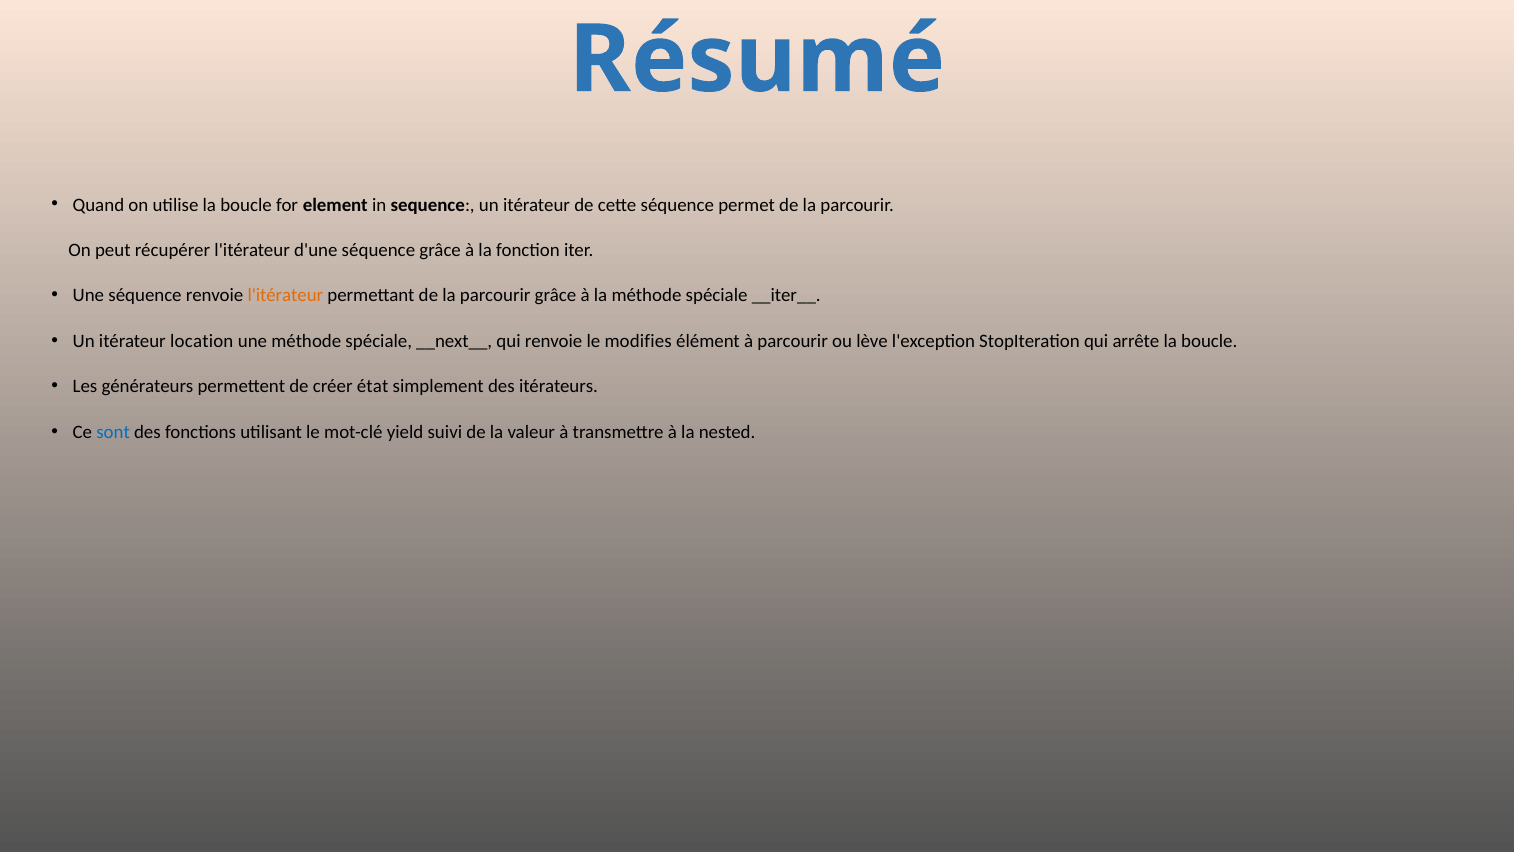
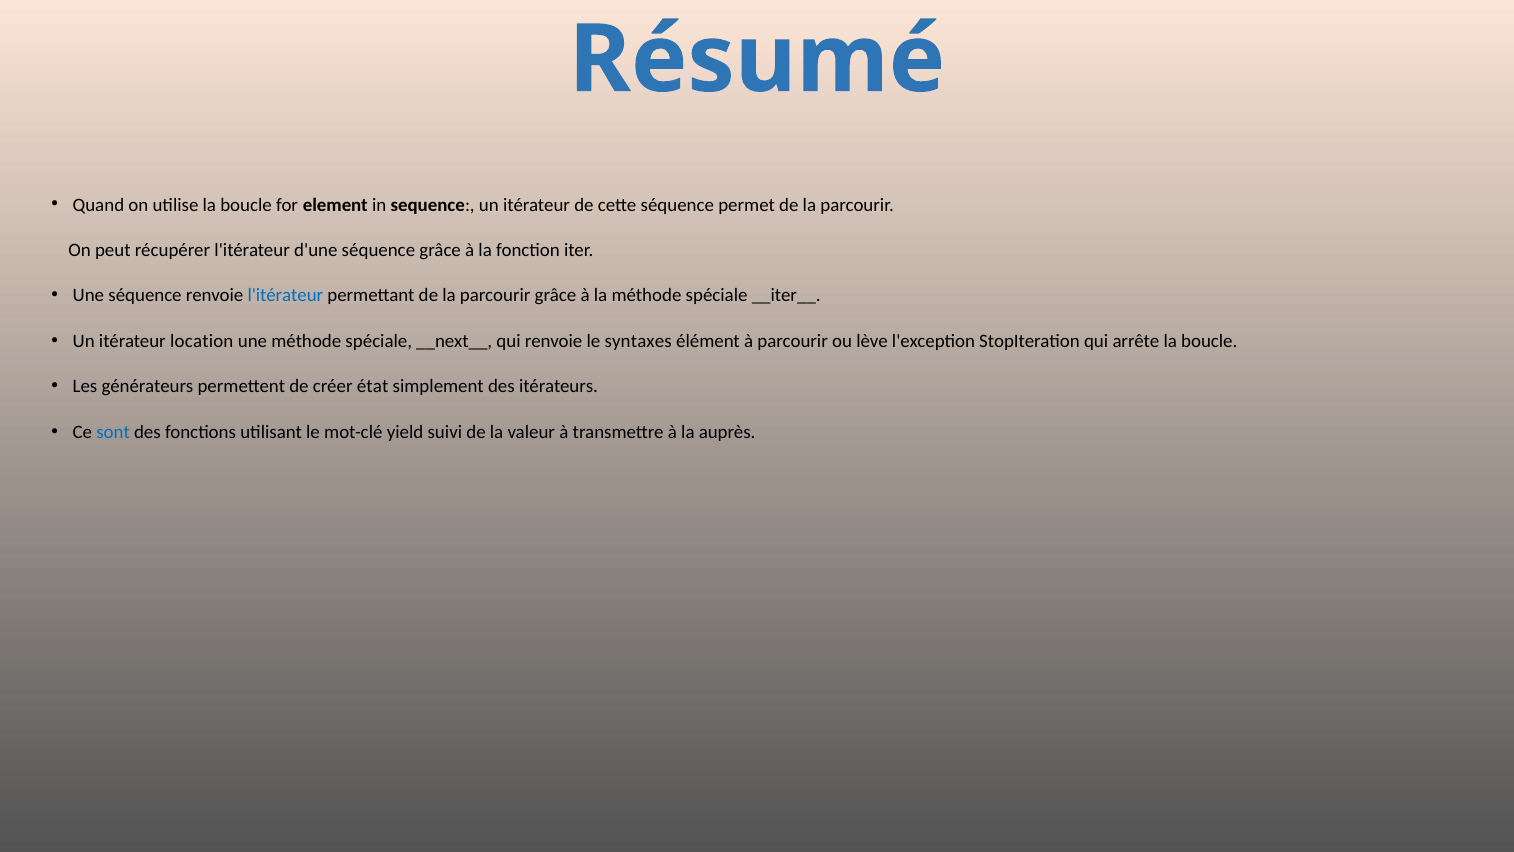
l'itérateur colour: orange -> blue (285, 296)
modifies: modifies -> syntaxes (638, 341)
nested: nested -> auprès (727, 432)
